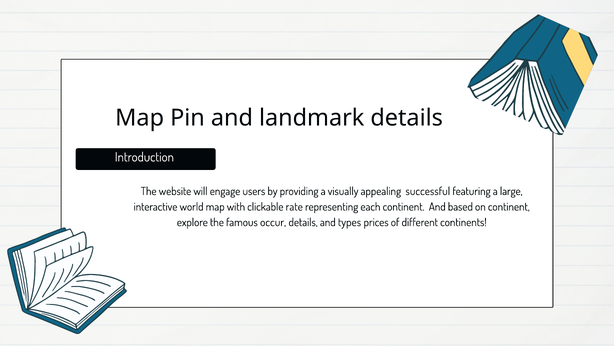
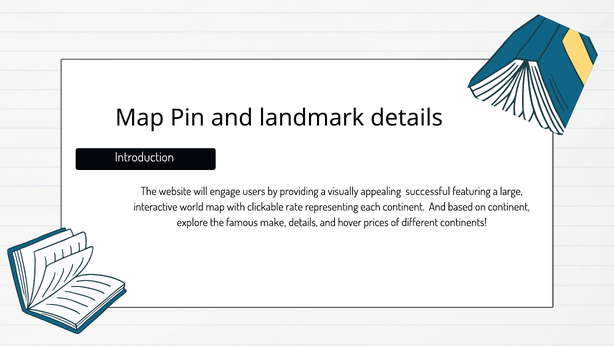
occur: occur -> make (273, 222)
types: types -> hover (350, 222)
